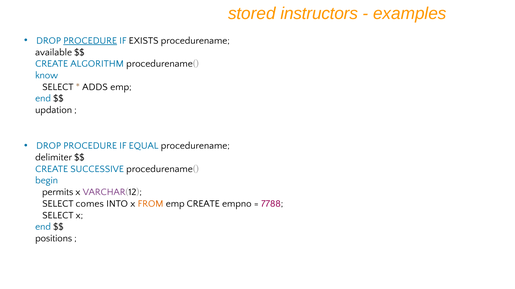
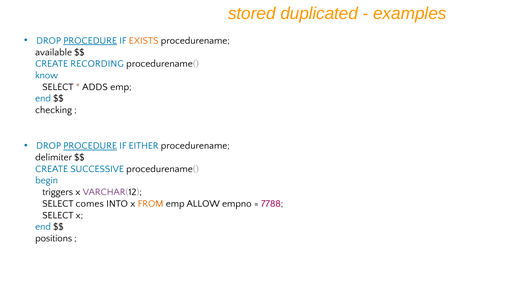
instructors: instructors -> duplicated (319, 13)
EXISTS colour: black -> orange (144, 41)
ALGORITHM: ALGORITHM -> RECORDING (97, 64)
updation: updation -> checking (54, 110)
PROCEDURE underline: none -> present (90, 146)
EQUAL: EQUAL -> EITHER (144, 146)
permits: permits -> triggers (58, 192)
emp CREATE: CREATE -> ALLOW (203, 204)
